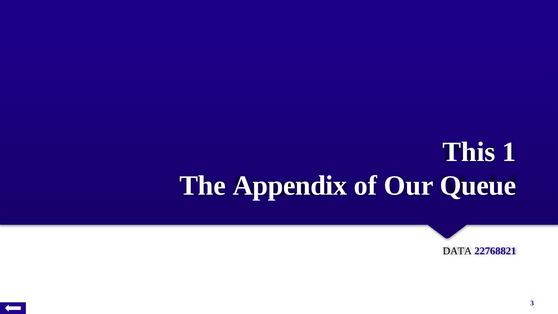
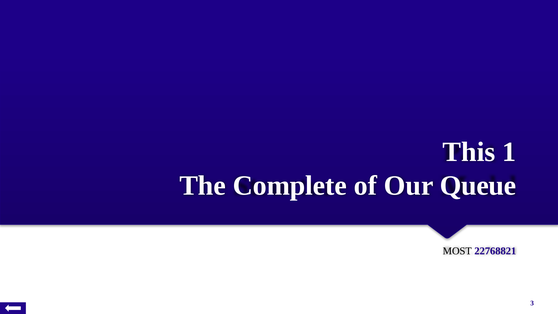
Appendix: Appendix -> Complete (290, 185)
DATA: DATA -> MOST (457, 251)
